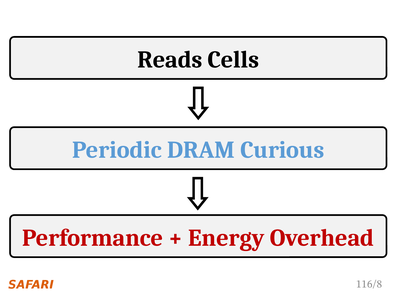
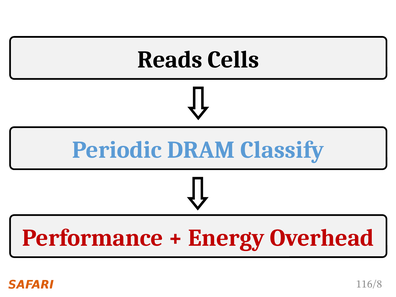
Curious: Curious -> Classify (282, 150)
